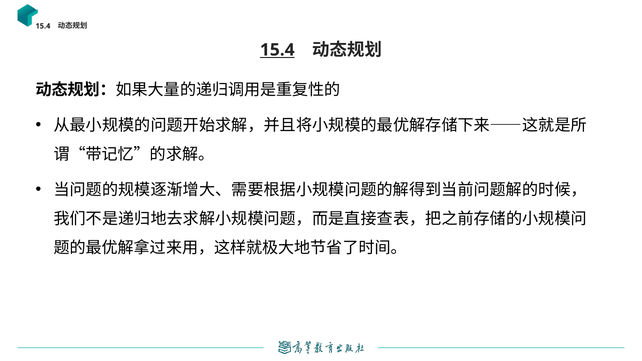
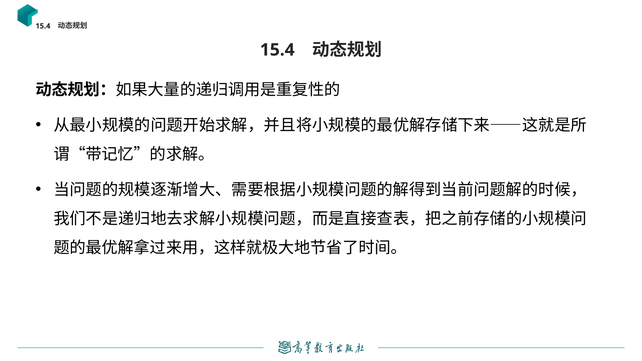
15.4 underline: present -> none (277, 50)
